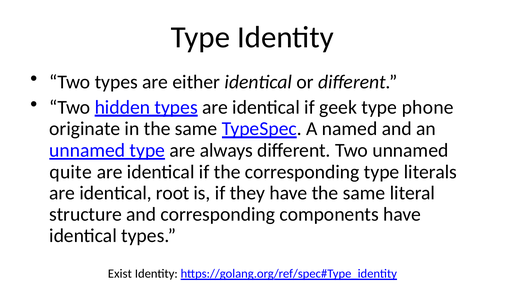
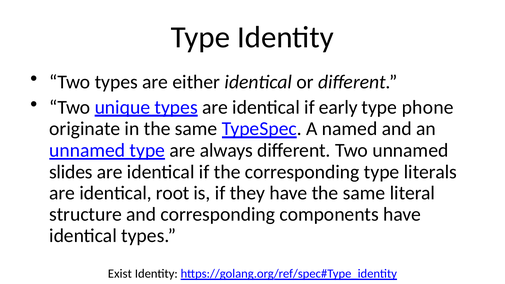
hidden: hidden -> unique (122, 107)
geek: geek -> early (338, 107)
quite: quite -> slides (71, 172)
